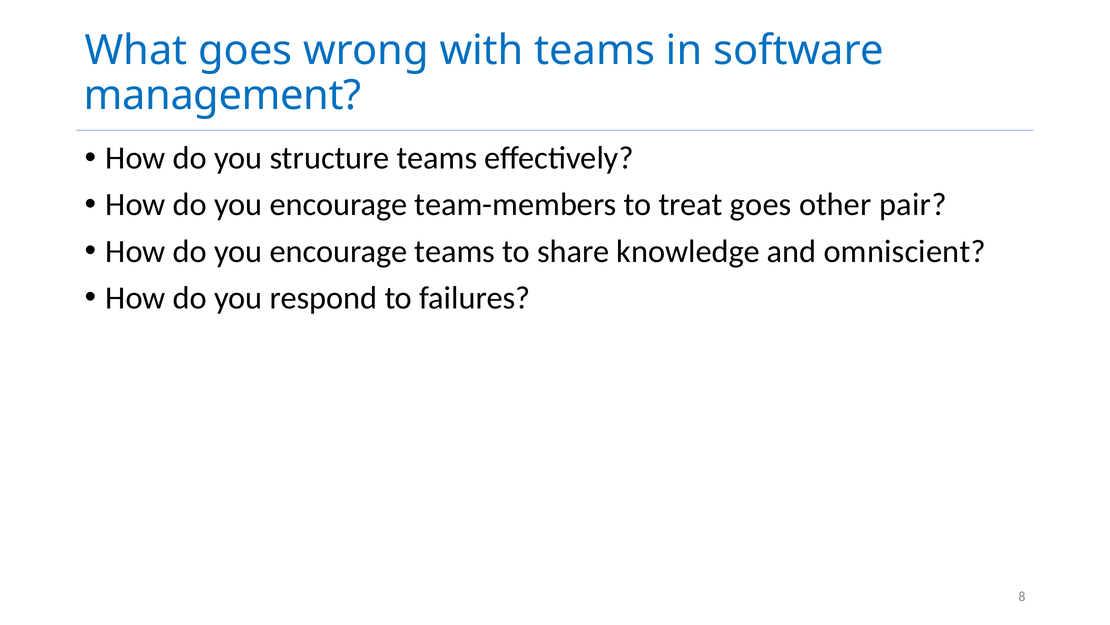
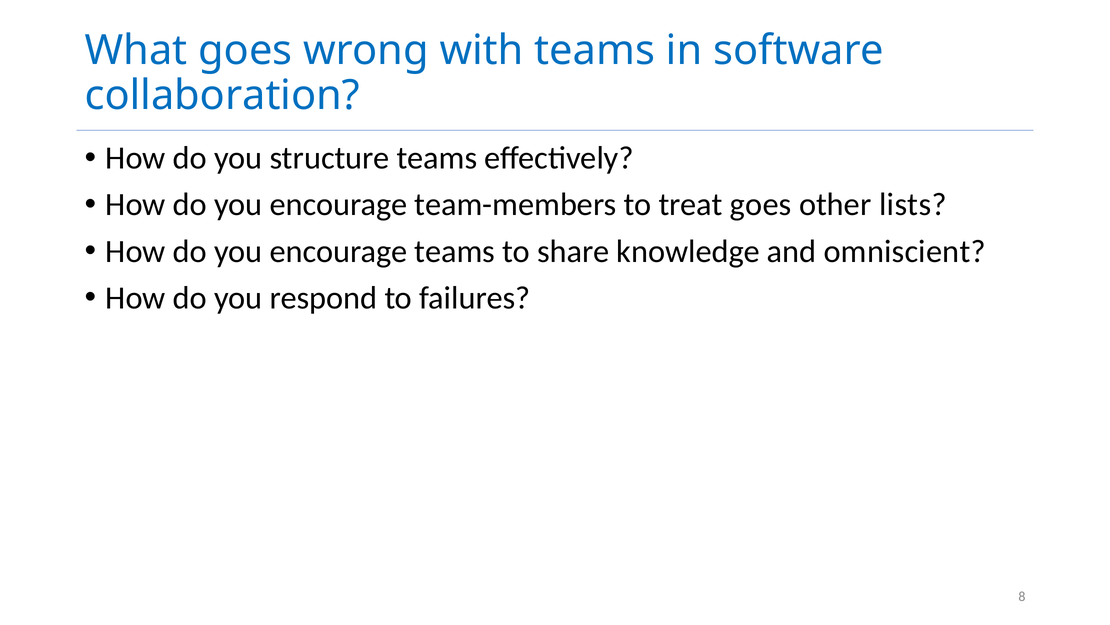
management: management -> collaboration (222, 95)
pair: pair -> lists (913, 205)
